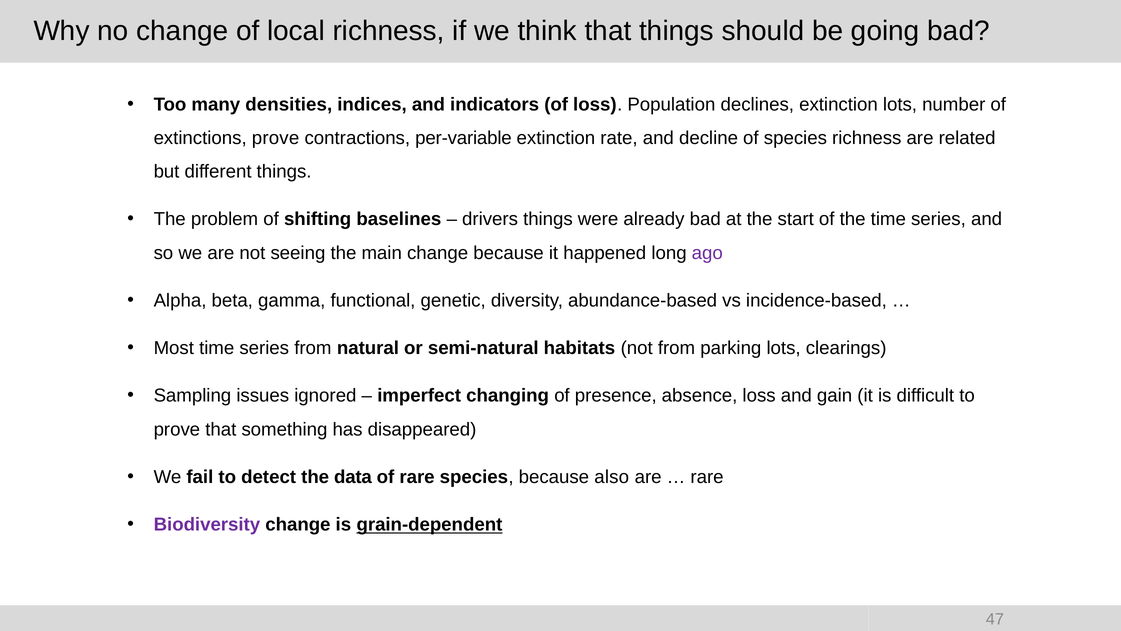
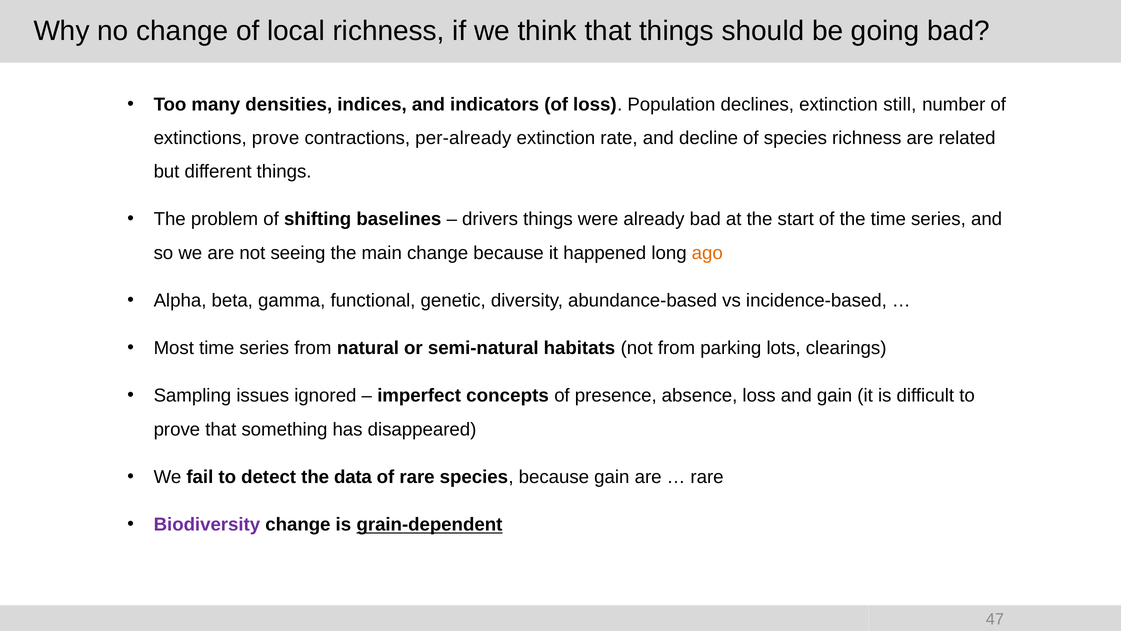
extinction lots: lots -> still (900, 104)
per-variable: per-variable -> per-already (463, 138)
ago colour: purple -> orange (707, 253)
changing: changing -> concepts (507, 396)
because also: also -> gain (612, 477)
